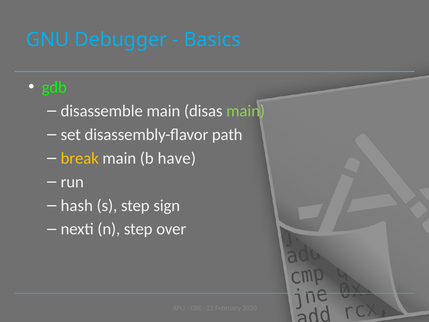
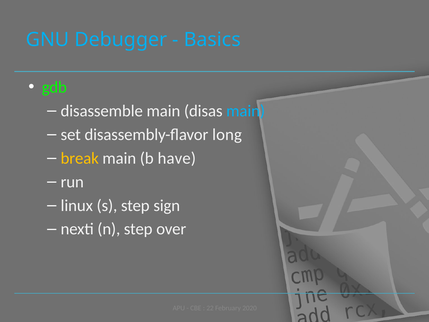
main colour: light green -> light blue (246, 111)
path: path -> long (227, 135)
hash: hash -> linux (77, 205)
